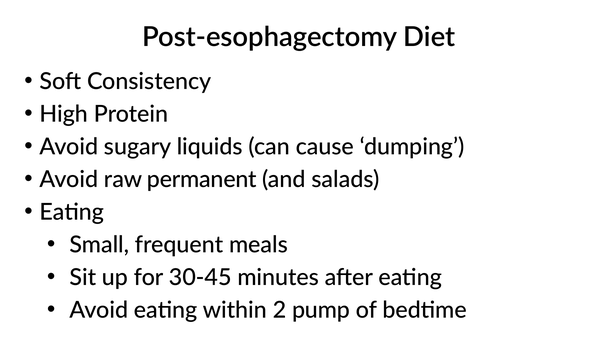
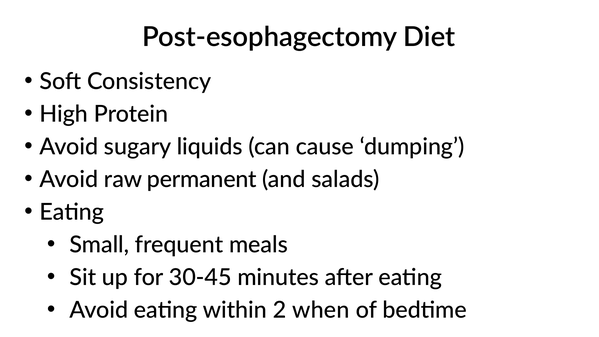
pump: pump -> when (321, 310)
